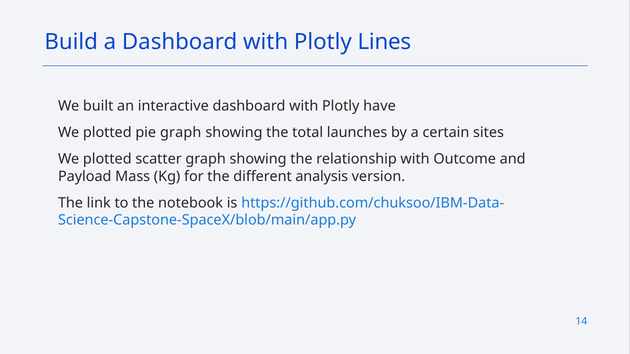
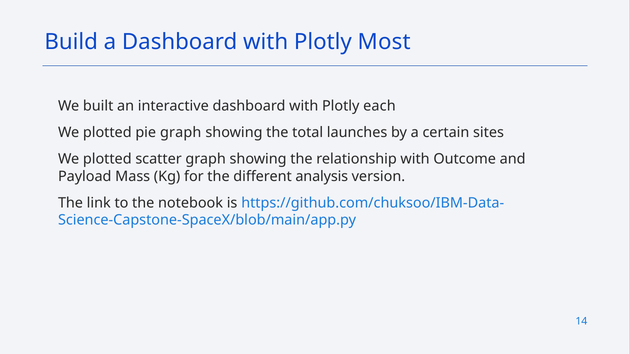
Lines: Lines -> Most (384, 42)
have: have -> each (379, 106)
